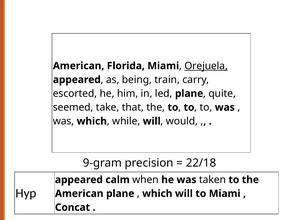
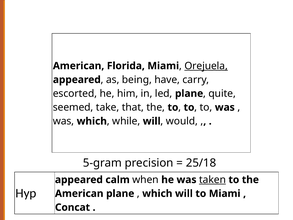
train: train -> have (167, 80)
9-gram: 9-gram -> 5-gram (102, 163)
22/18: 22/18 -> 25/18 (201, 163)
taken underline: none -> present (212, 180)
